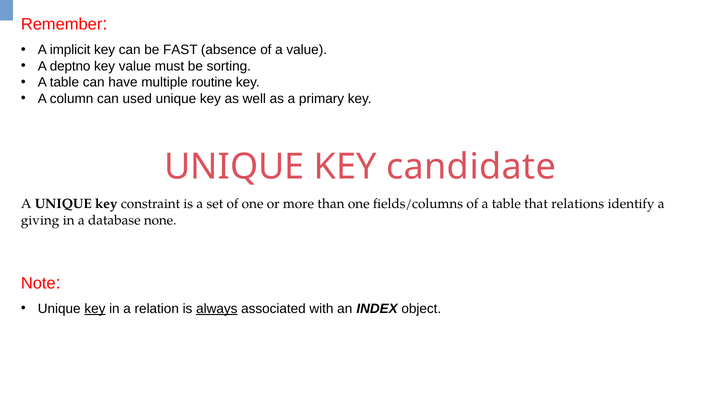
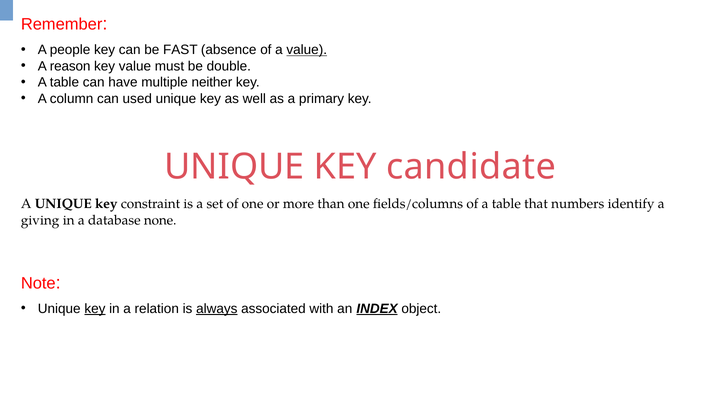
implicit: implicit -> people (70, 50)
value underline: none -> present (307, 50)
deptno: deptno -> reason (70, 66)
sorting: sorting -> double (229, 66)
routine: routine -> neither (212, 82)
relations: relations -> numbers (578, 204)
INDEX underline: none -> present (377, 308)
